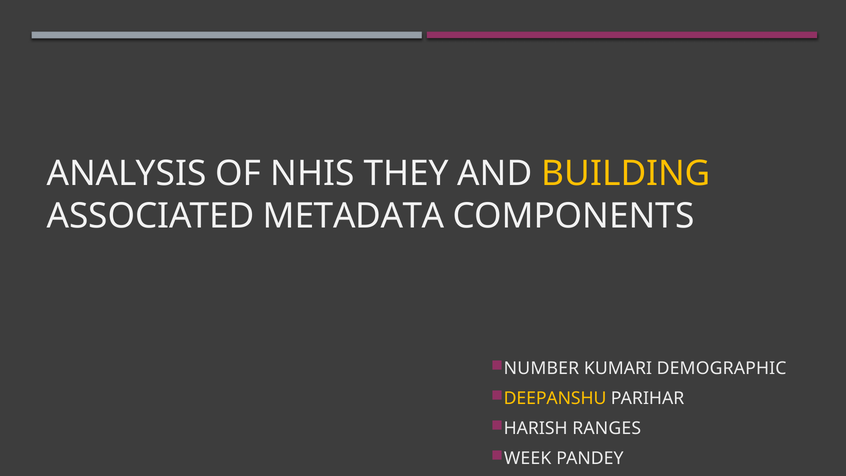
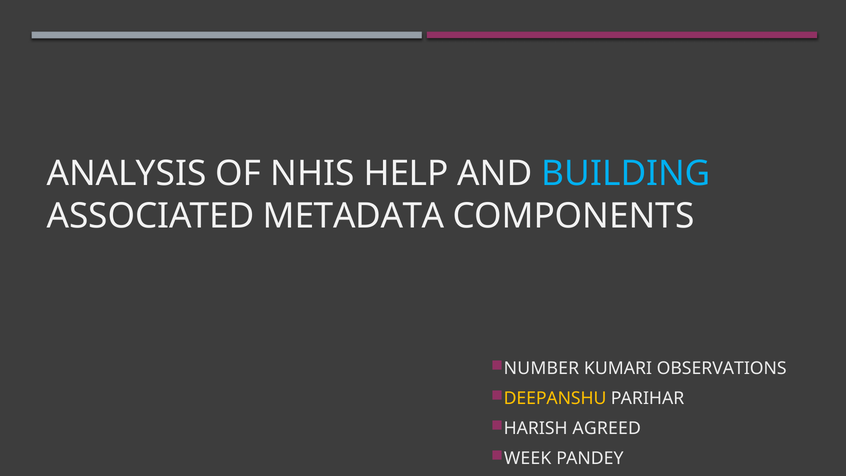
THEY: THEY -> HELP (406, 174)
BUILDING colour: yellow -> light blue (626, 174)
DEMOGRAPHIC: DEMOGRAPHIC -> OBSERVATIONS (722, 368)
RANGES: RANGES -> AGREED (607, 428)
